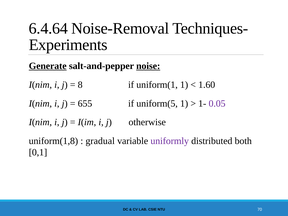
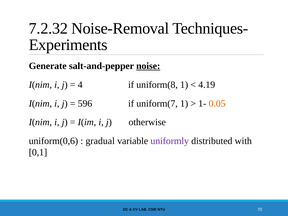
6.4.64: 6.4.64 -> 7.2.32 (48, 28)
Generate underline: present -> none (48, 66)
8: 8 -> 4 (80, 85)
uniform(1: uniform(1 -> uniform(8 (157, 85)
1.60: 1.60 -> 4.19 (207, 85)
655: 655 -> 596 (85, 103)
uniform(5: uniform(5 -> uniform(7 (157, 103)
0.05 colour: purple -> orange (217, 103)
uniform(1,8: uniform(1,8 -> uniform(0,6 (53, 141)
both: both -> with (243, 141)
